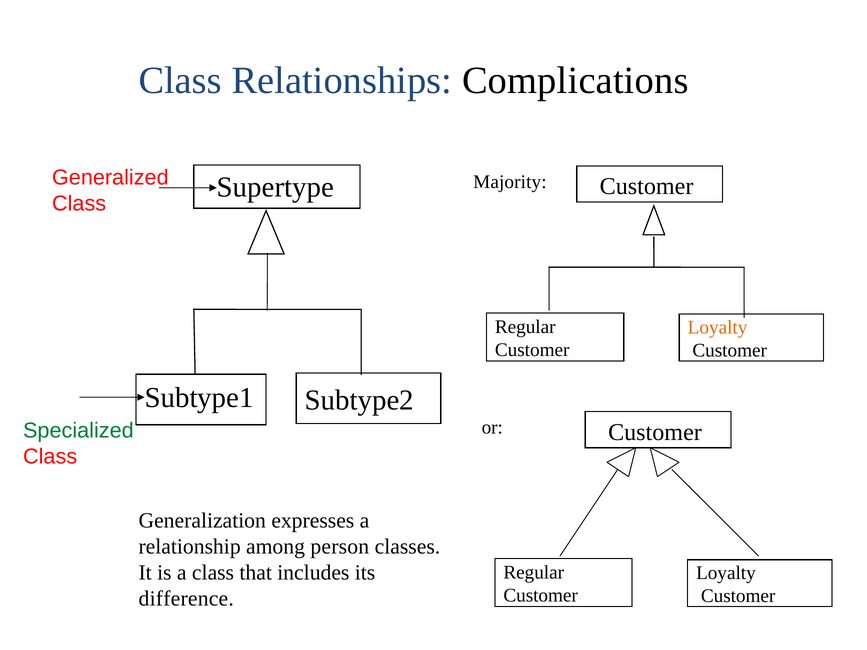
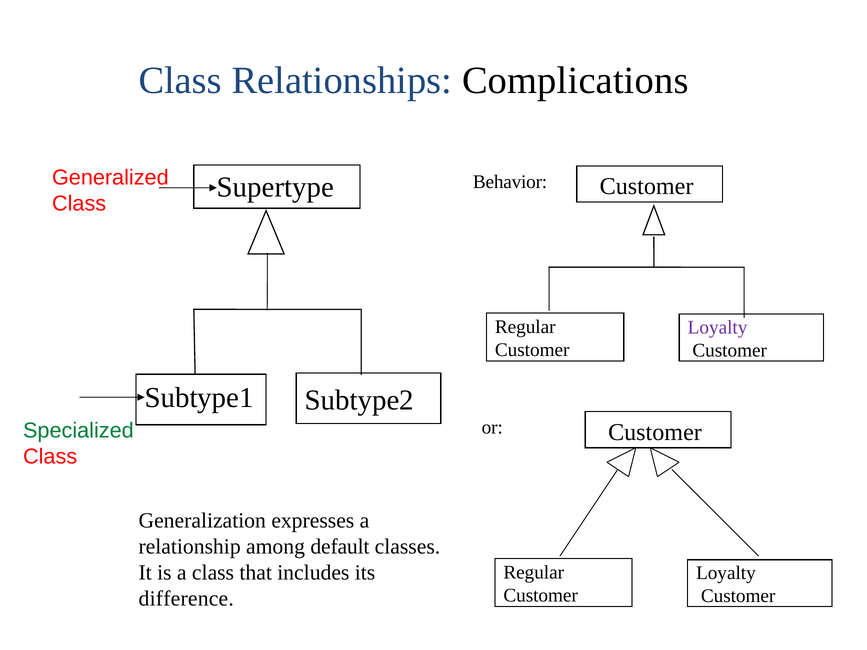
Majority: Majority -> Behavior (510, 182)
Loyalty colour: orange -> purple (718, 328)
person: person -> default (340, 547)
